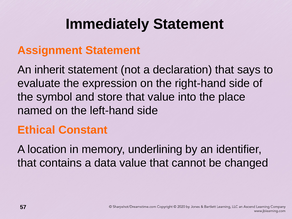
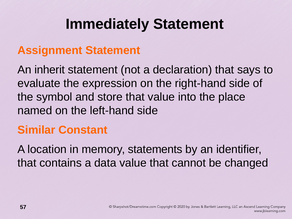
Ethical: Ethical -> Similar (36, 130)
underlining: underlining -> statements (155, 149)
